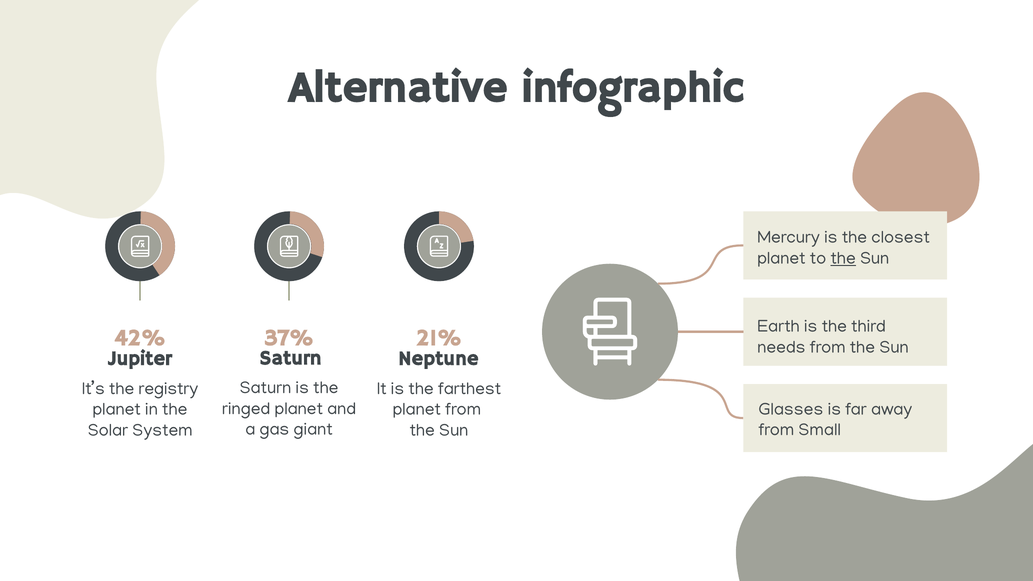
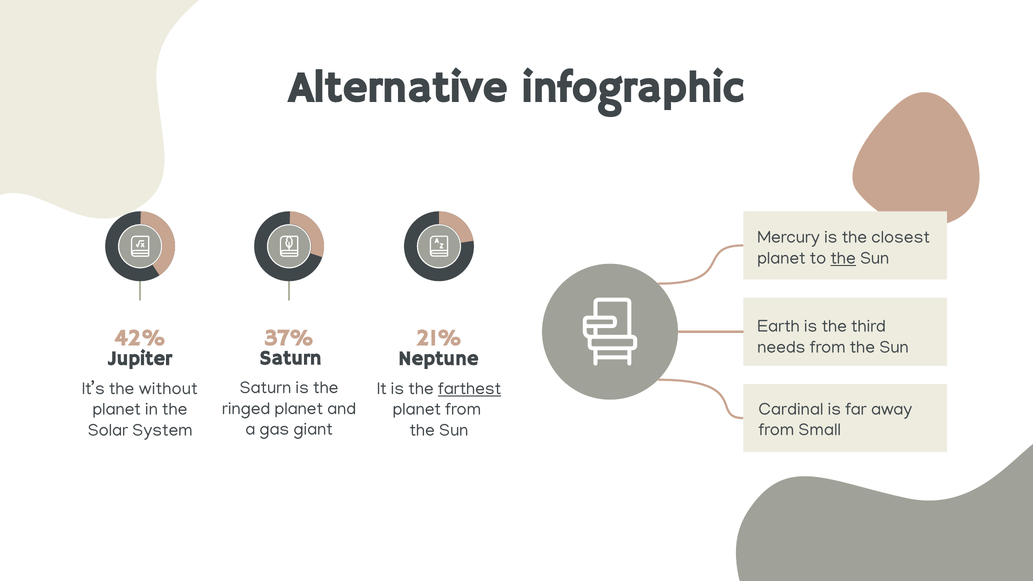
registry: registry -> without (168, 389)
farthest underline: none -> present (470, 389)
Glasses: Glasses -> Cardinal (791, 409)
